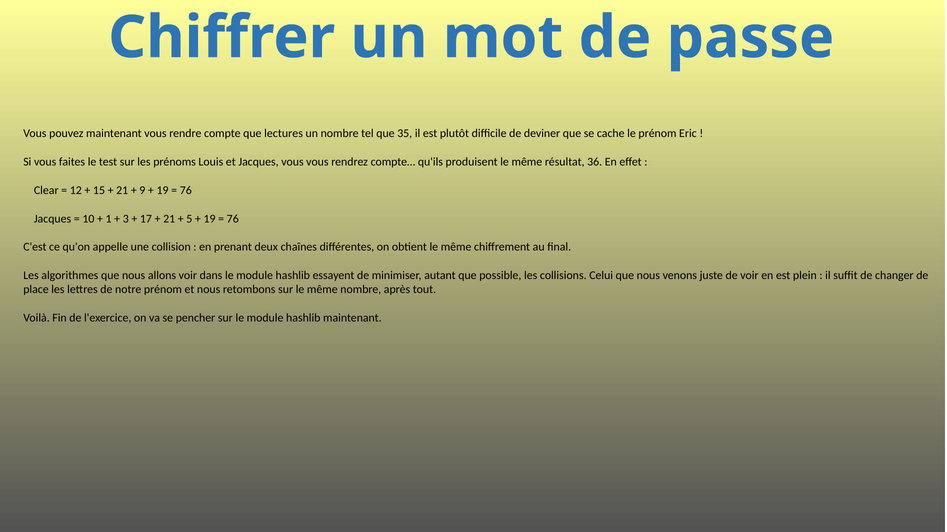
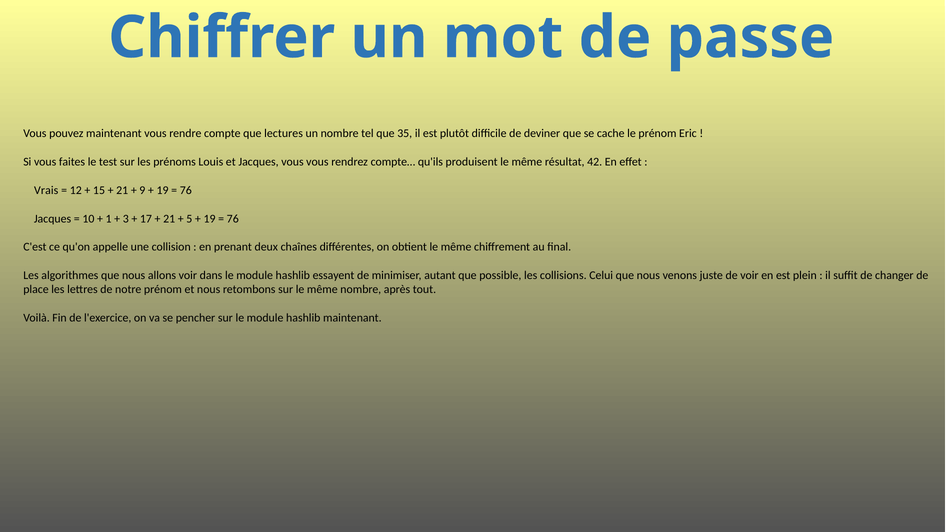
36: 36 -> 42 (595, 162)
Clear: Clear -> Vrais (46, 191)
